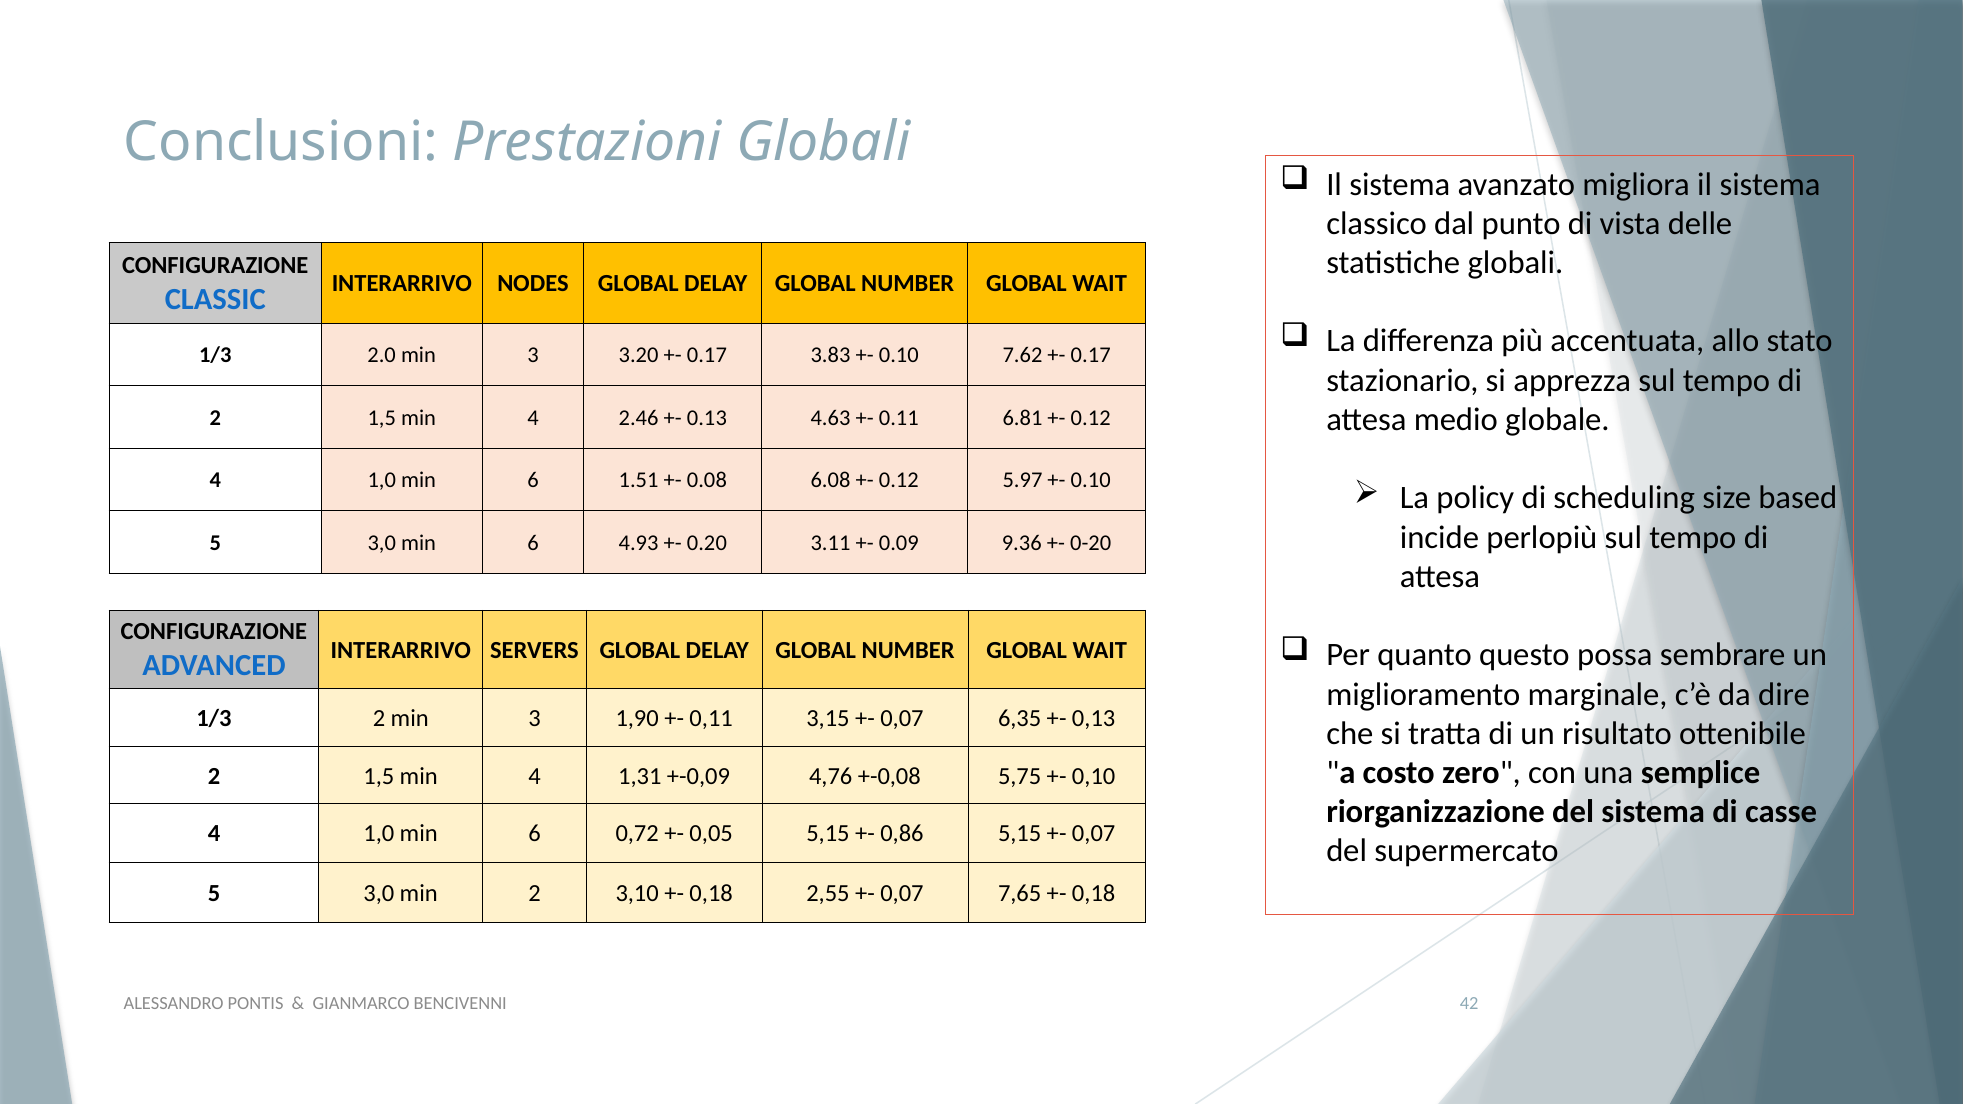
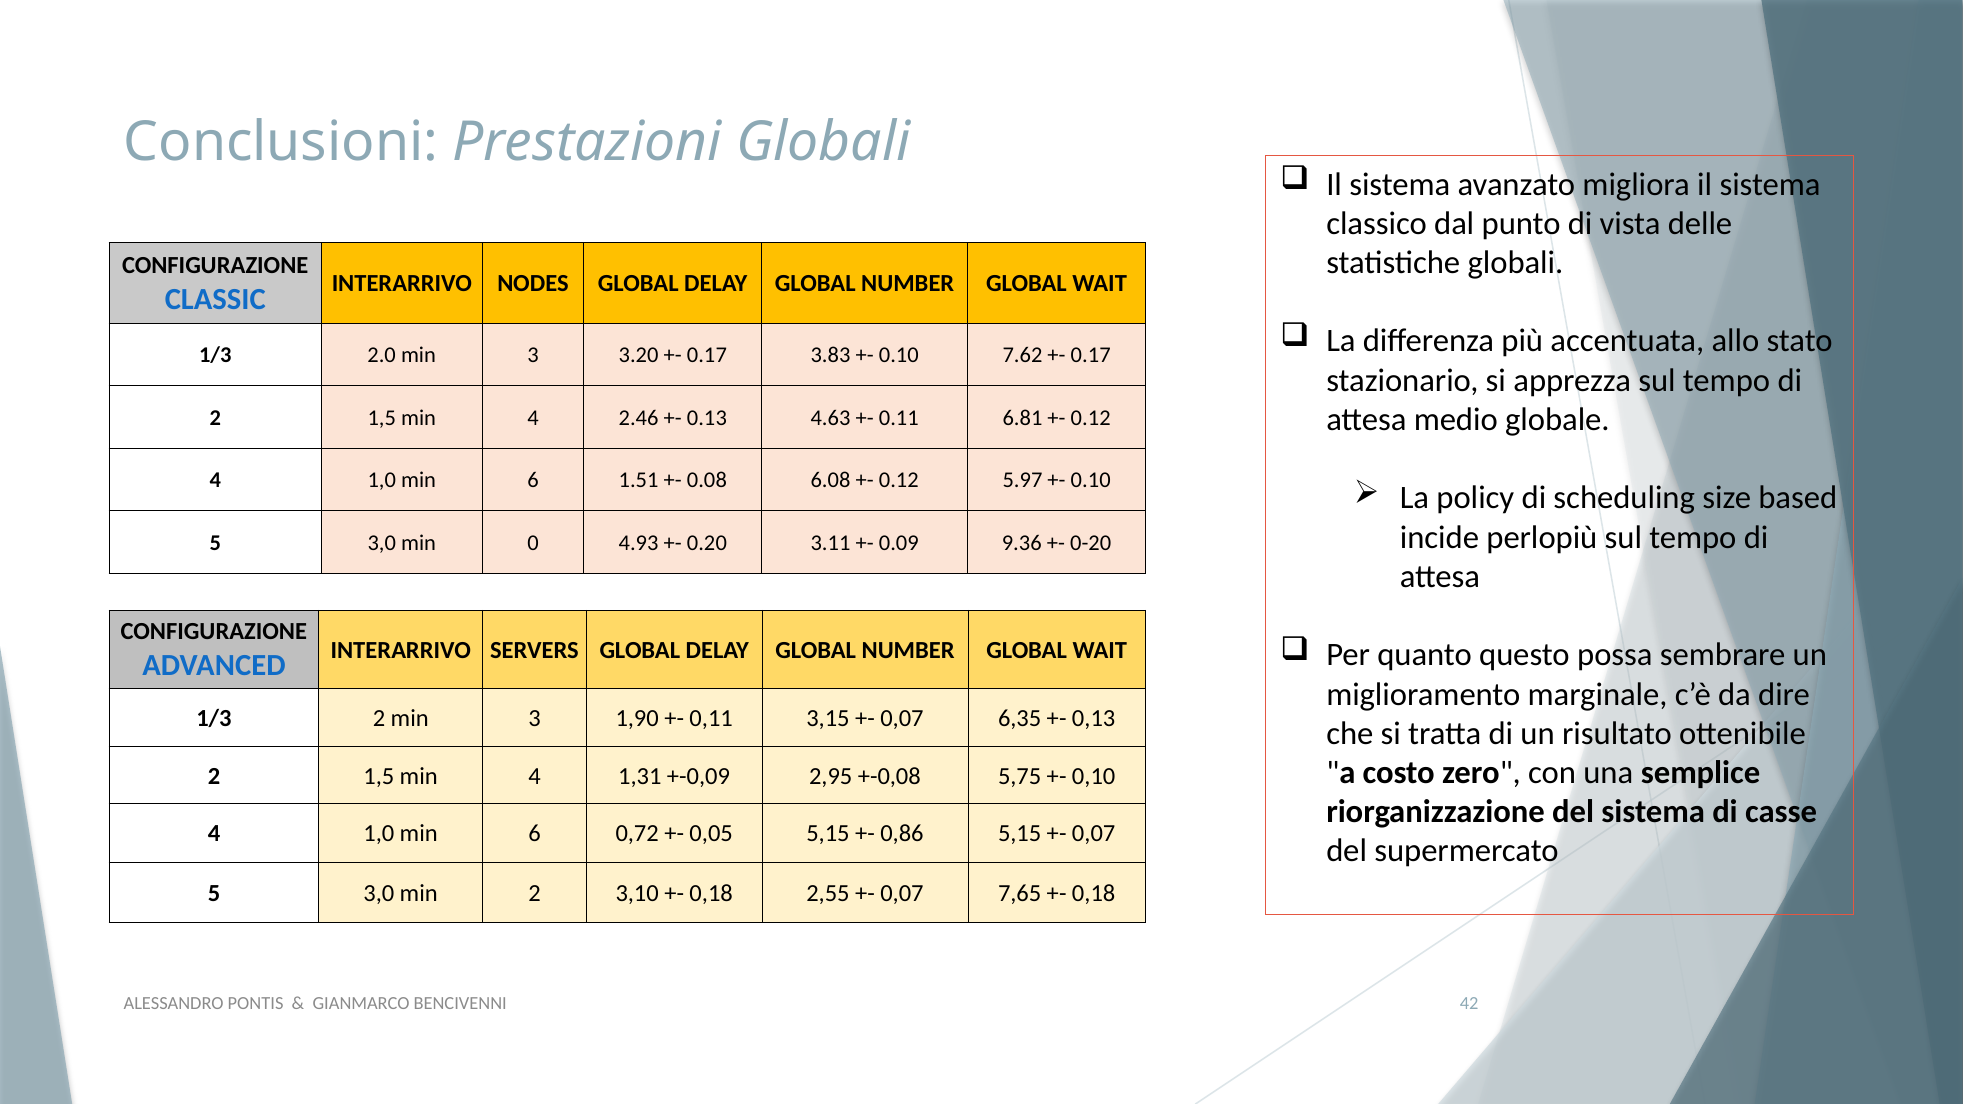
3,0 min 6: 6 -> 0 (533, 543)
4,76: 4,76 -> 2,95 (831, 776)
